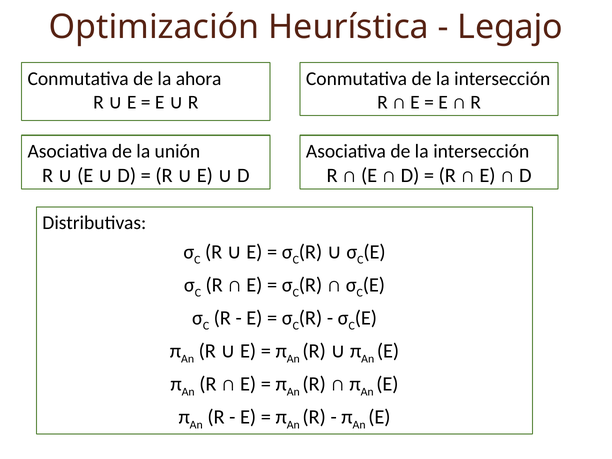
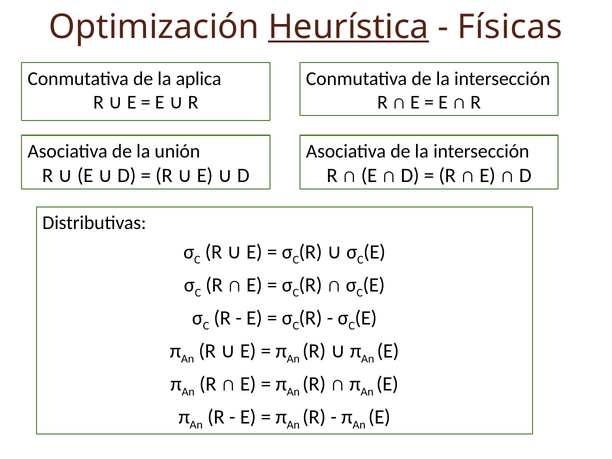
Heurística underline: none -> present (349, 27)
Legajo: Legajo -> Físicas (510, 27)
ahora: ahora -> aplica (199, 79)
